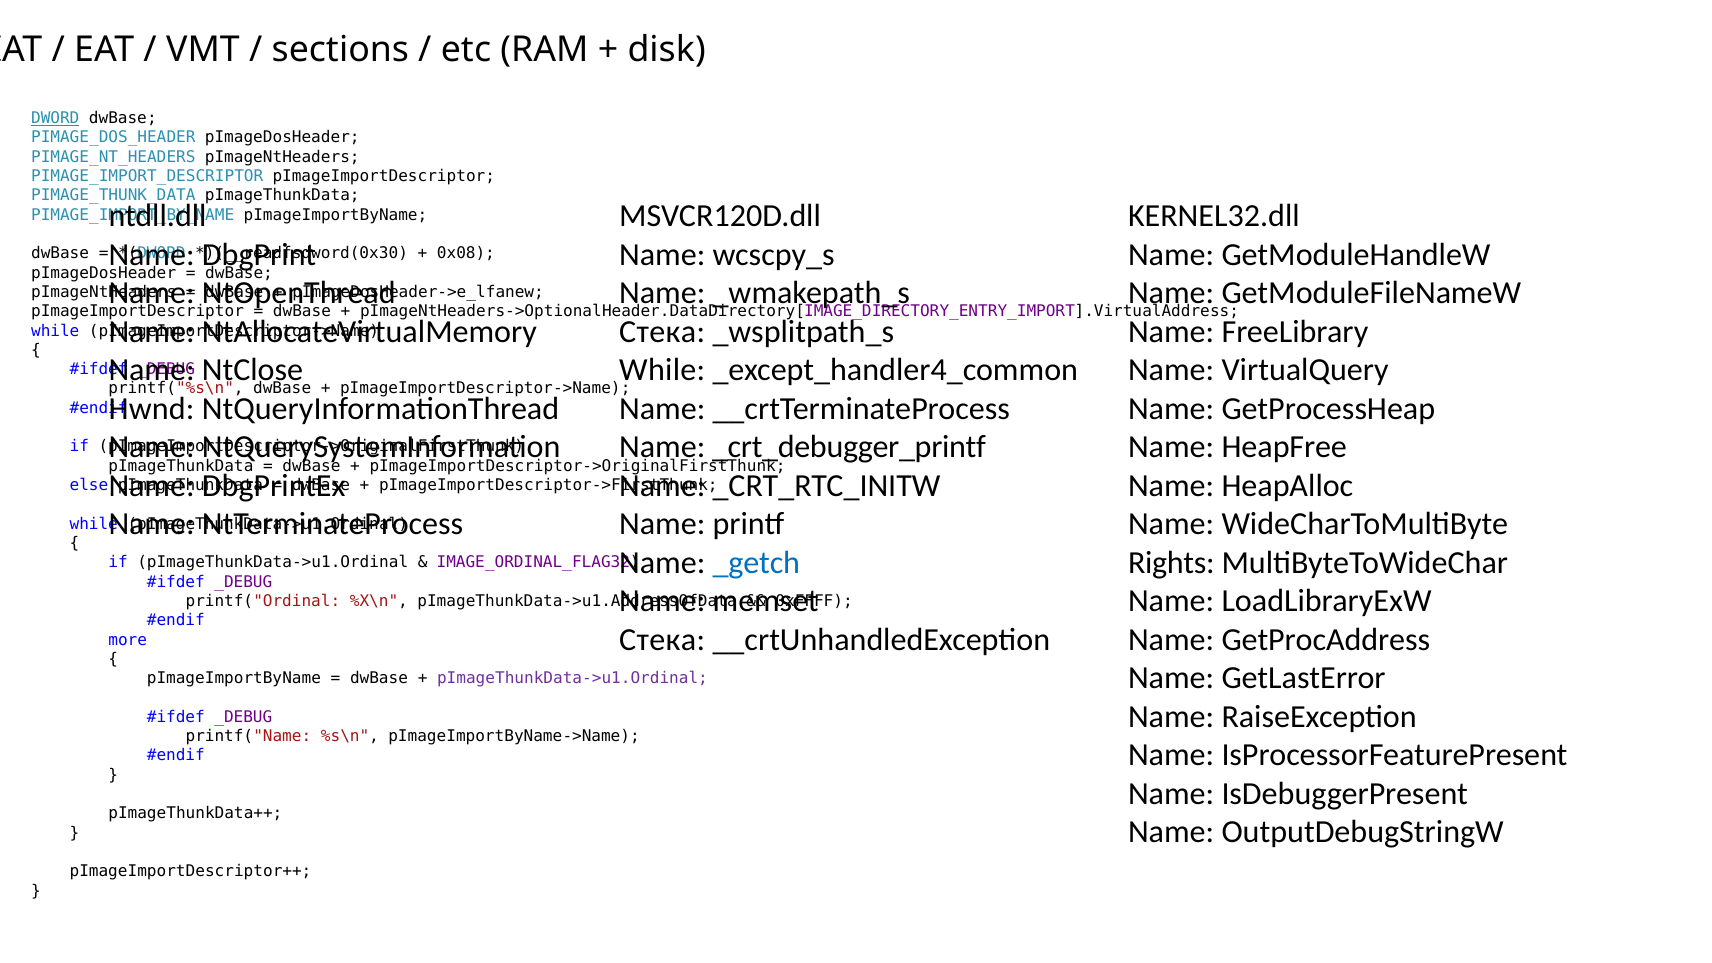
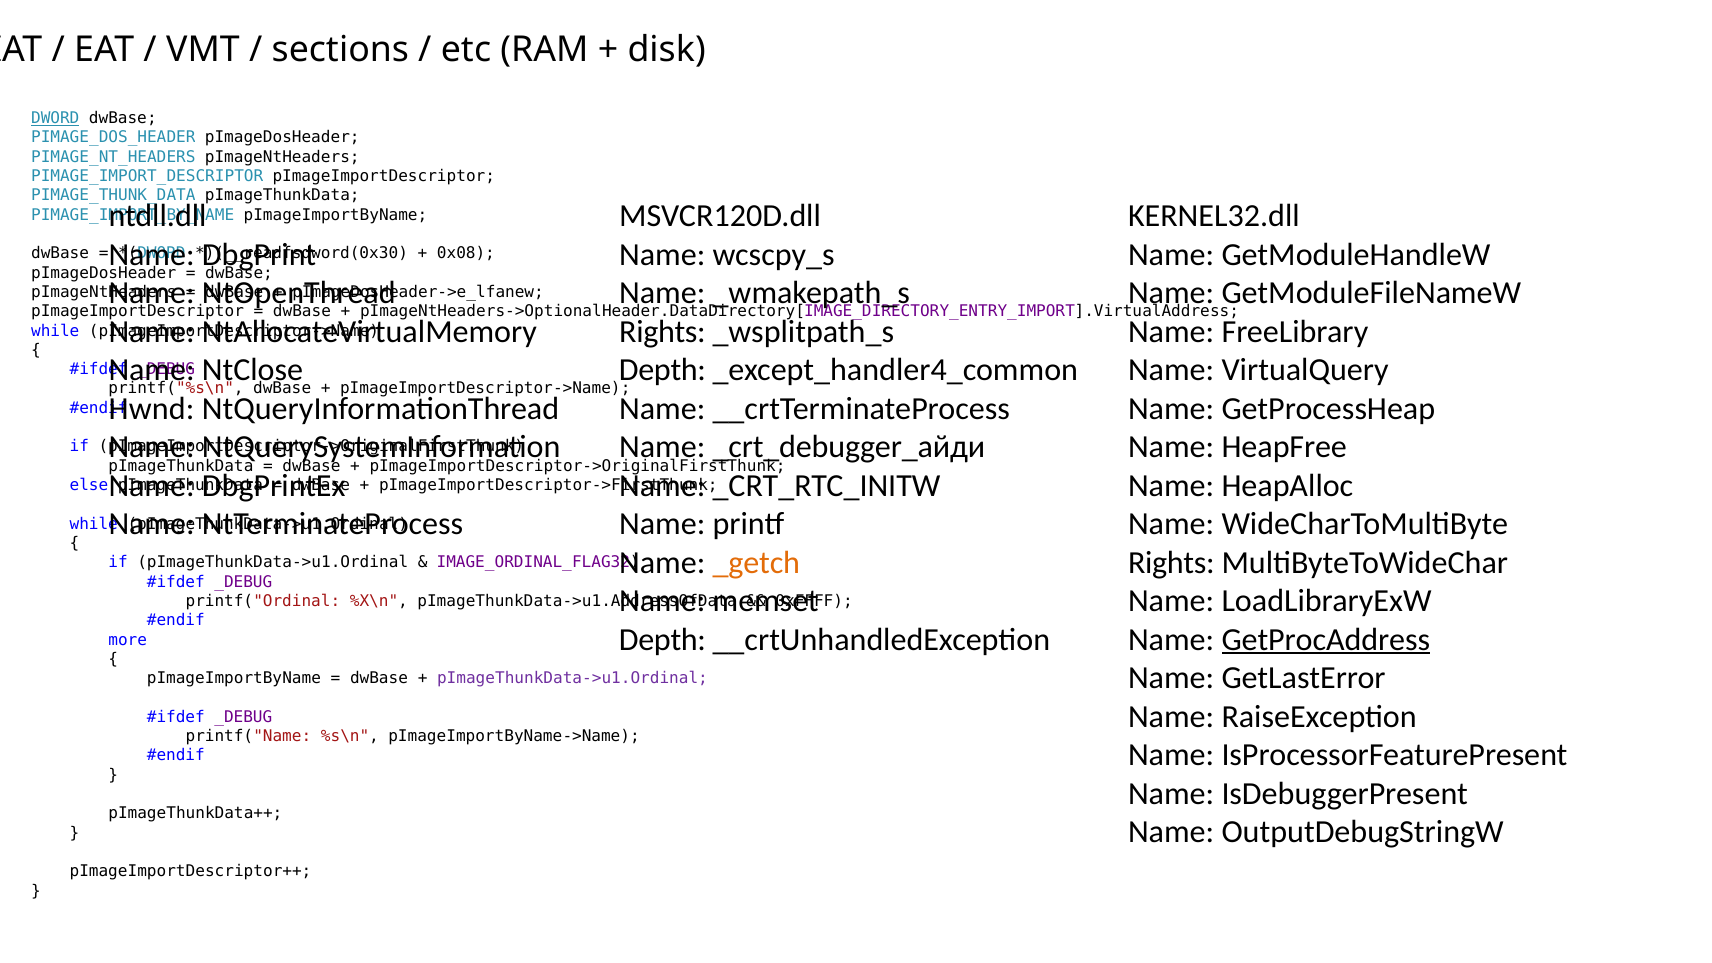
Стека: Стека -> Rights (662, 331)
While: While -> Depth (662, 370)
_crt_debugger_printf: _crt_debugger_printf -> _crt_debugger_айди (849, 447)
_getch colour: blue -> orange (756, 563)
Стека: Стека -> Depth (662, 640)
GetProcAddress underline: none -> present (1326, 640)
